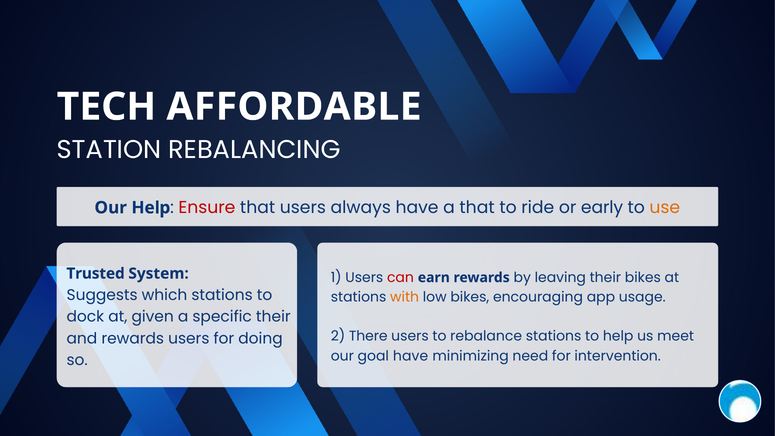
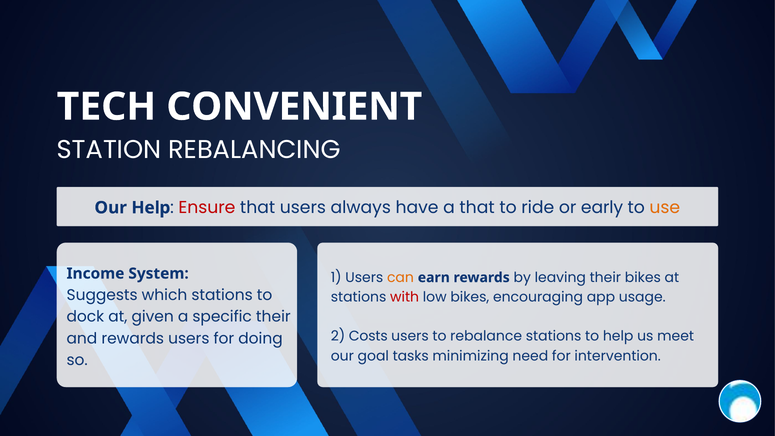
AFFORDABLE: AFFORDABLE -> CONVENIENT (294, 107)
Trusted: Trusted -> Income (96, 273)
can colour: red -> orange (400, 277)
with colour: orange -> red (405, 297)
There: There -> Costs (368, 336)
goal have: have -> tasks (411, 356)
